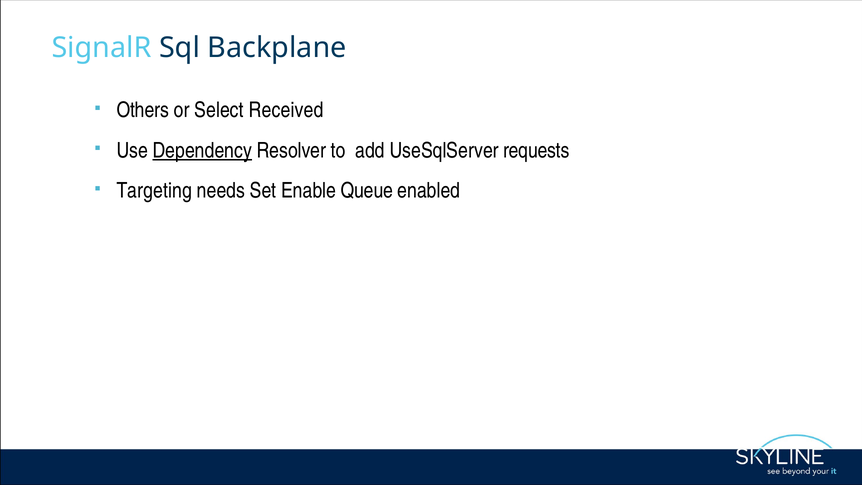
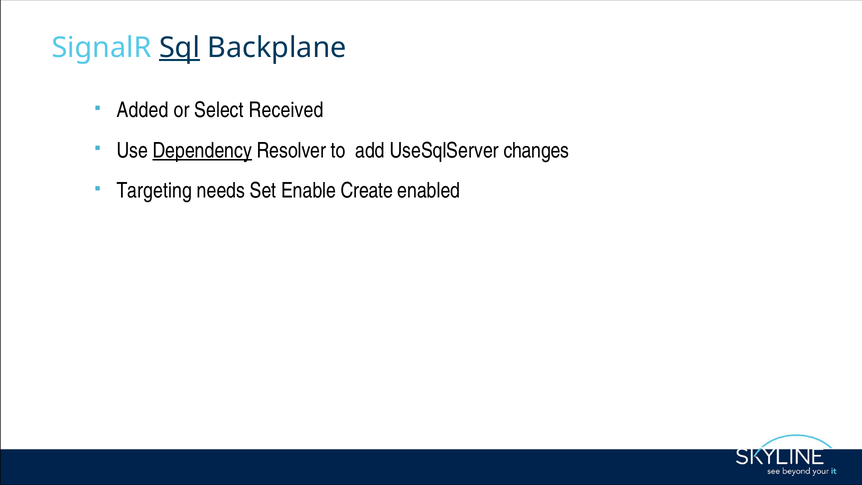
Sql underline: none -> present (180, 48)
Others: Others -> Added (143, 110)
requests: requests -> changes (536, 151)
Queue: Queue -> Create (367, 191)
